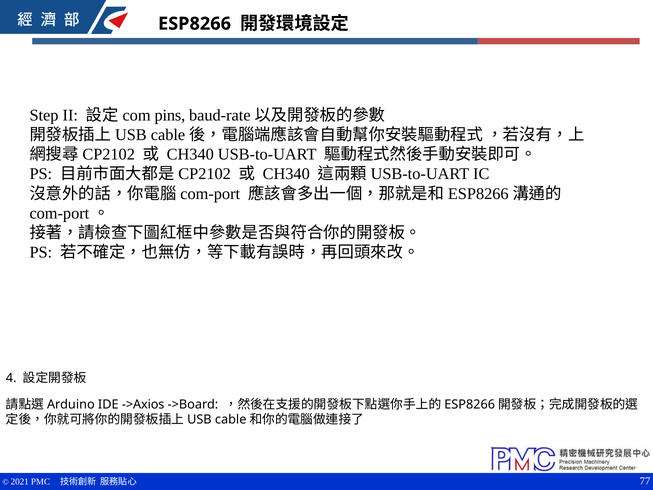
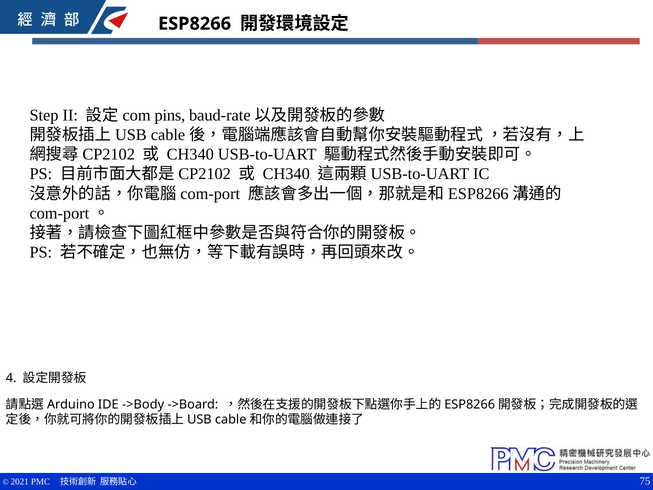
->Axios: ->Axios -> ->Body (143, 404)
77: 77 -> 75 (645, 481)
